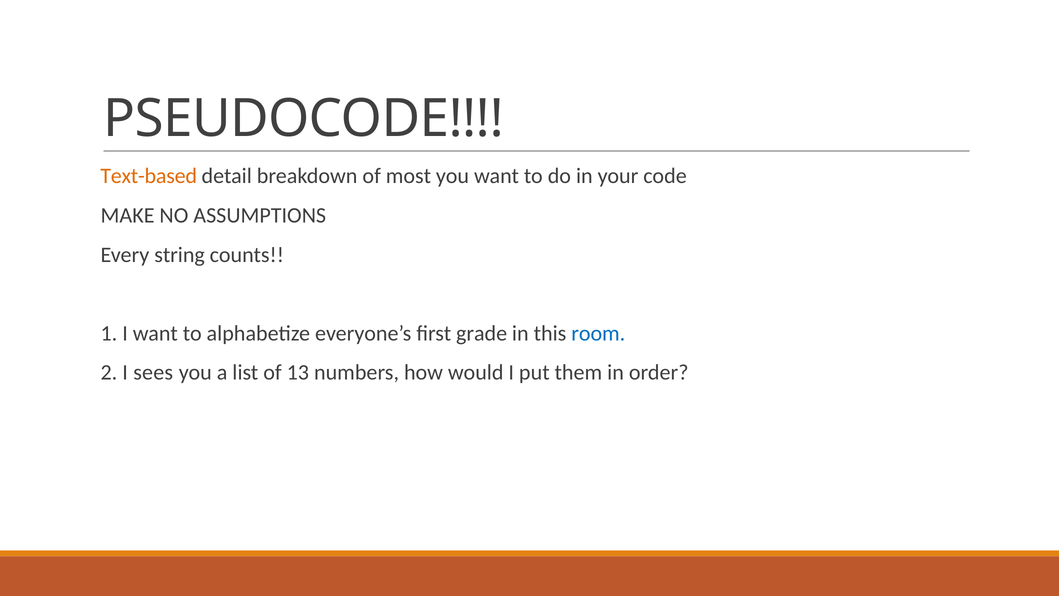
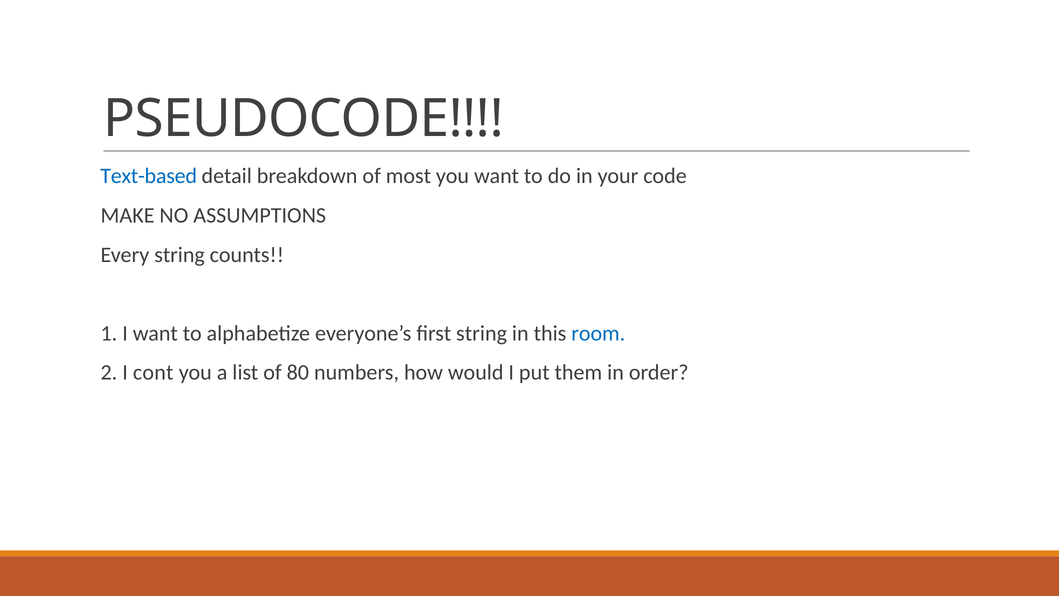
Text-based colour: orange -> blue (149, 176)
first grade: grade -> string (482, 333)
sees: sees -> cont (153, 372)
13: 13 -> 80 (298, 372)
